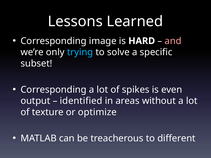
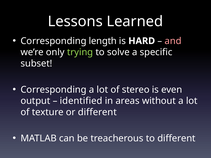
image: image -> length (103, 41)
trying colour: light blue -> light green (80, 52)
spikes: spikes -> stereo (136, 90)
or optimize: optimize -> different (97, 112)
